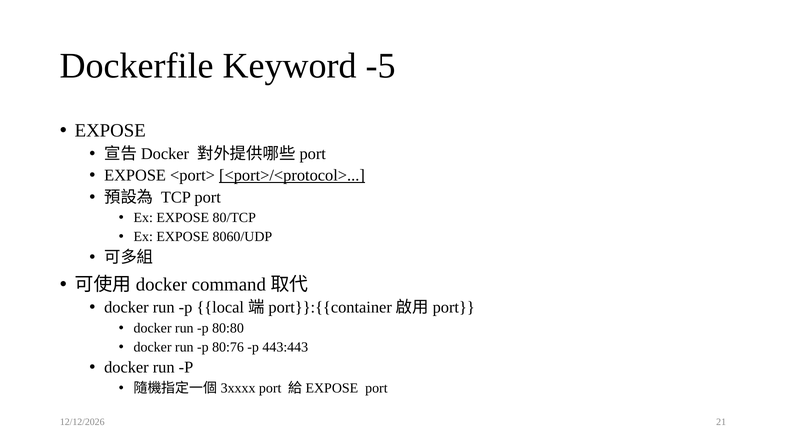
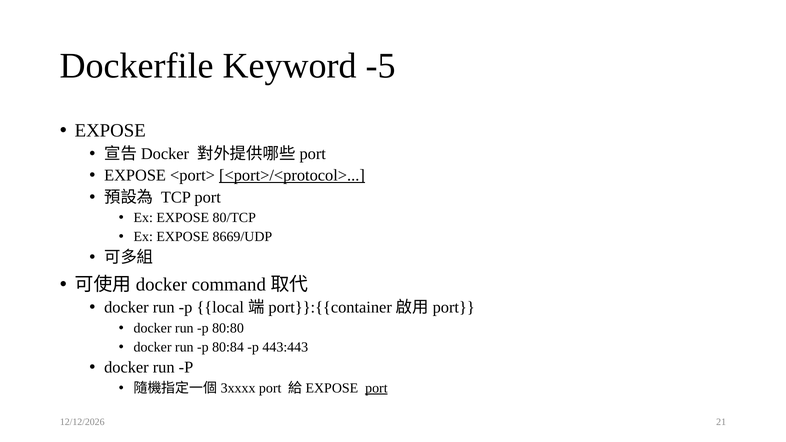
8060/UDP: 8060/UDP -> 8669/UDP (242, 237)
80:76: 80:76 -> 80:84 (228, 347)
port underline: none -> present (376, 388)
